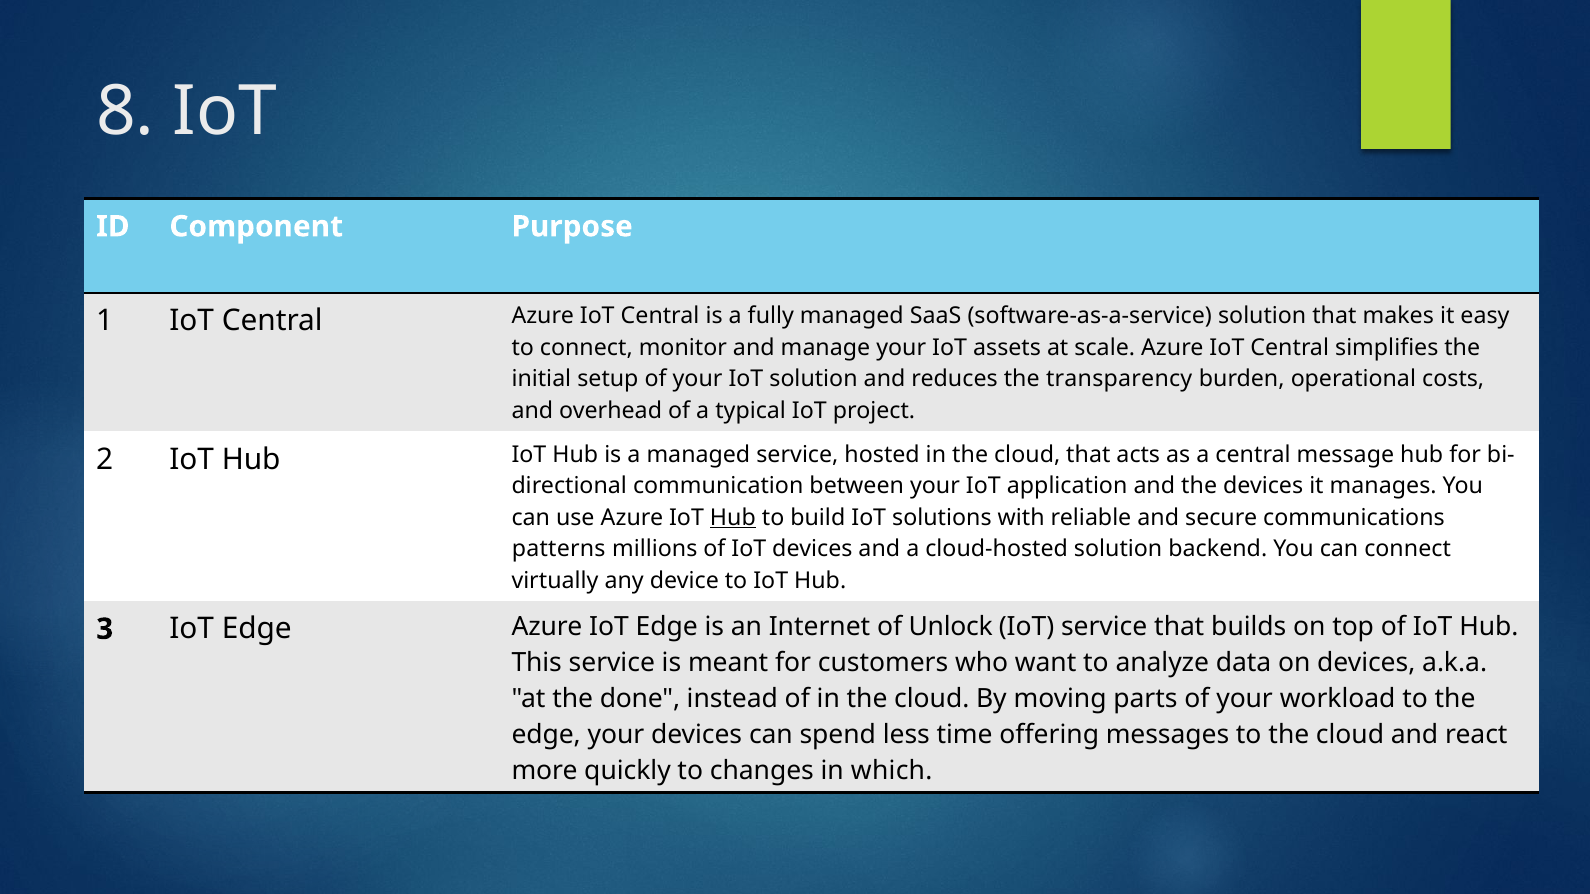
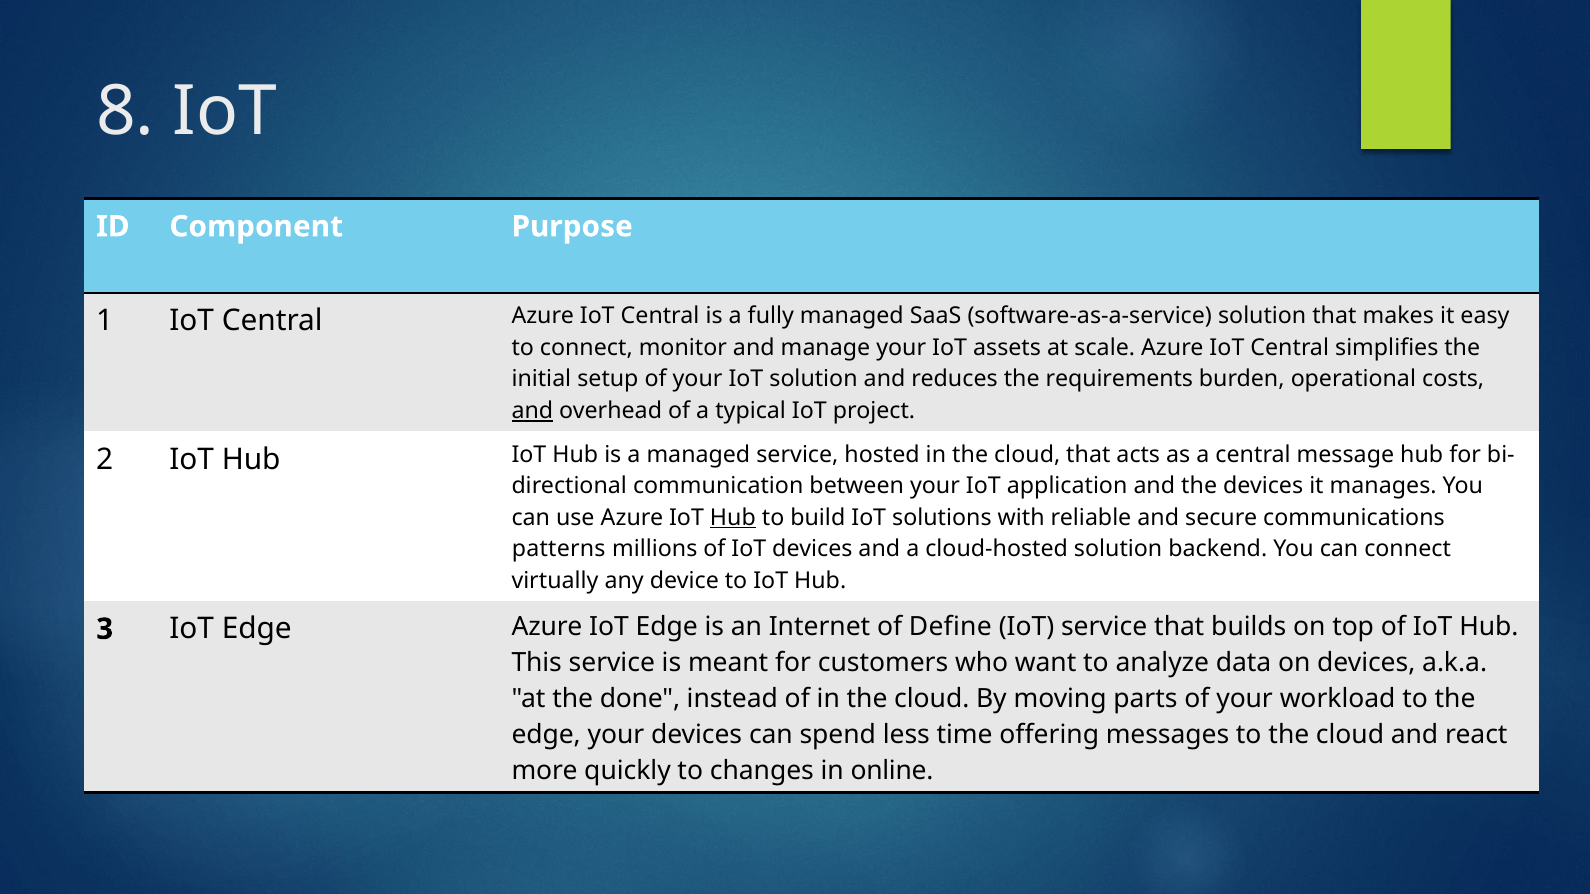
transparency: transparency -> requirements (1119, 379)
and underline: none -> present (532, 411)
Unlock: Unlock -> Define (950, 627)
which: which -> online (892, 771)
